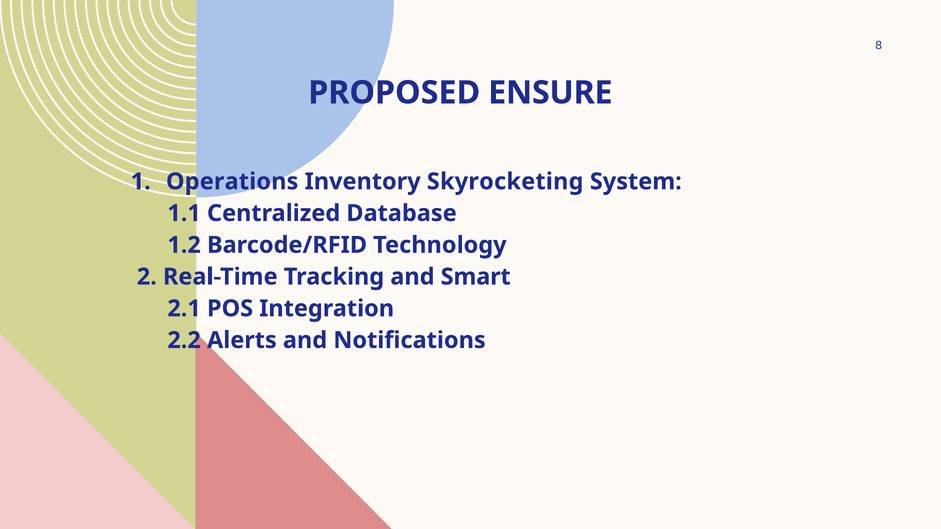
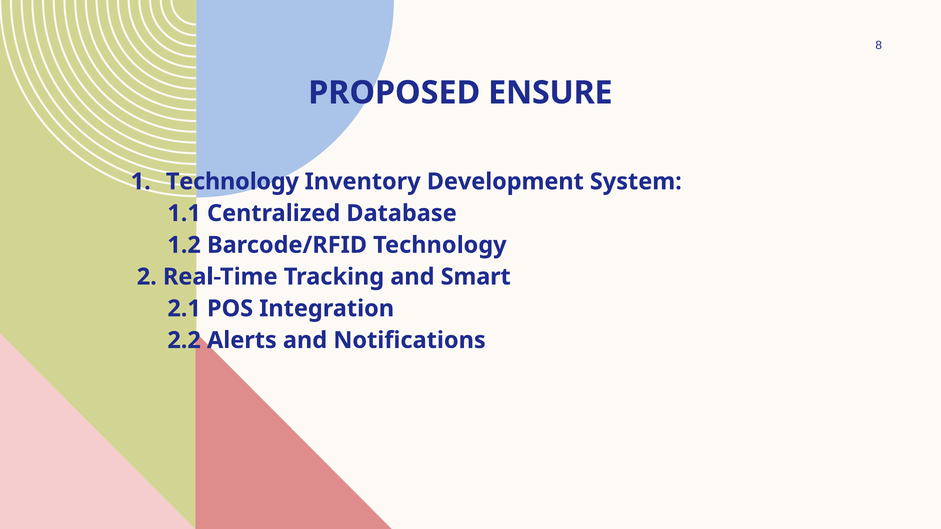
Operations: Operations -> Technology (232, 182)
Skyrocketing: Skyrocketing -> Development (505, 182)
